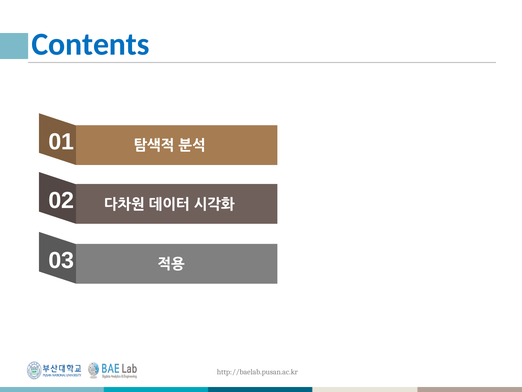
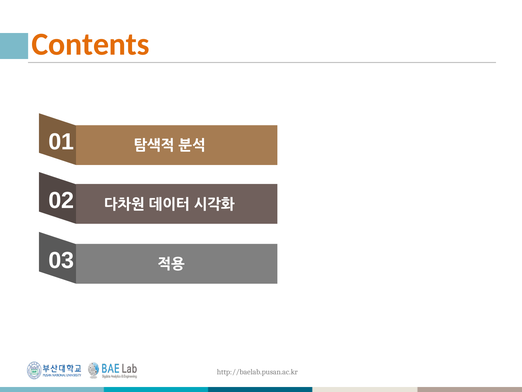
Contents colour: blue -> orange (90, 44)
